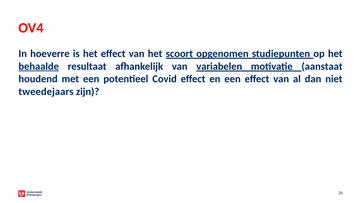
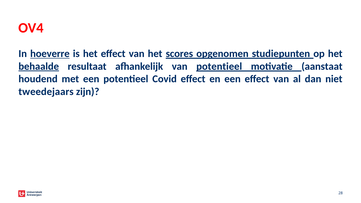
hoeverre underline: none -> present (50, 54)
scoort: scoort -> scores (179, 54)
van variabelen: variabelen -> potentieel (219, 66)
